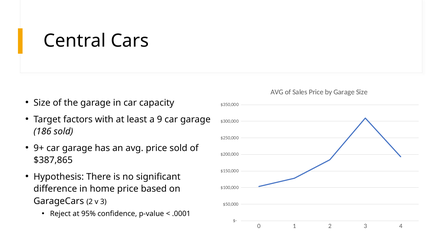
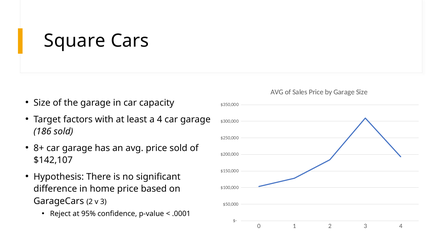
Central: Central -> Square (75, 41)
a 9: 9 -> 4 (160, 119)
9+: 9+ -> 8+ (39, 148)
$387,865: $387,865 -> $142,107 (53, 160)
